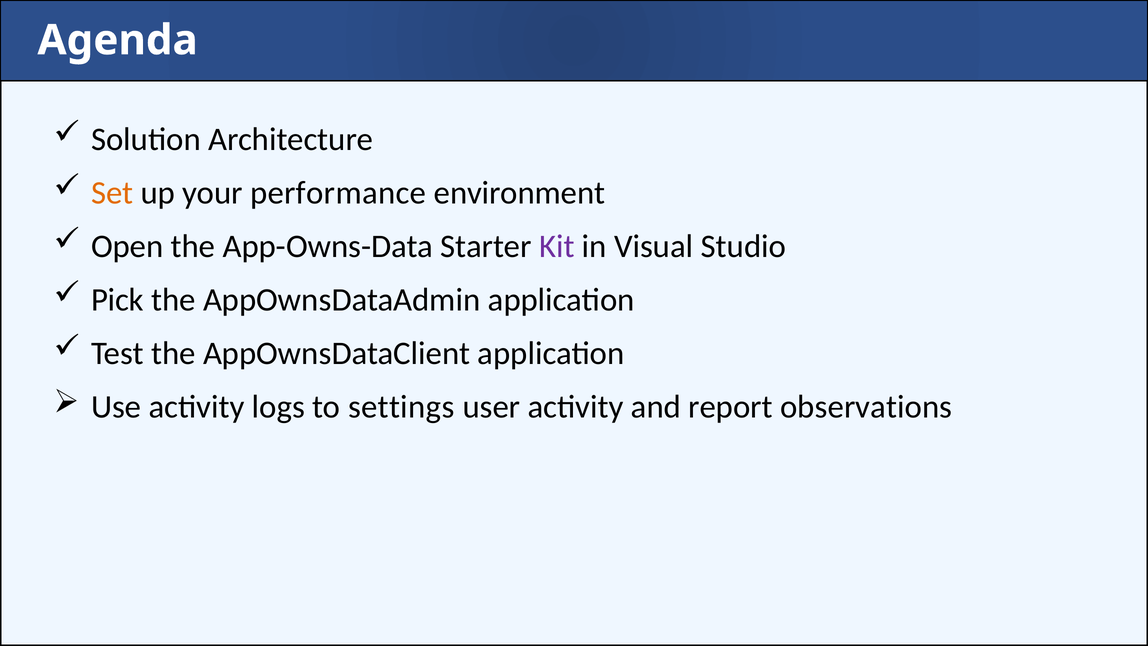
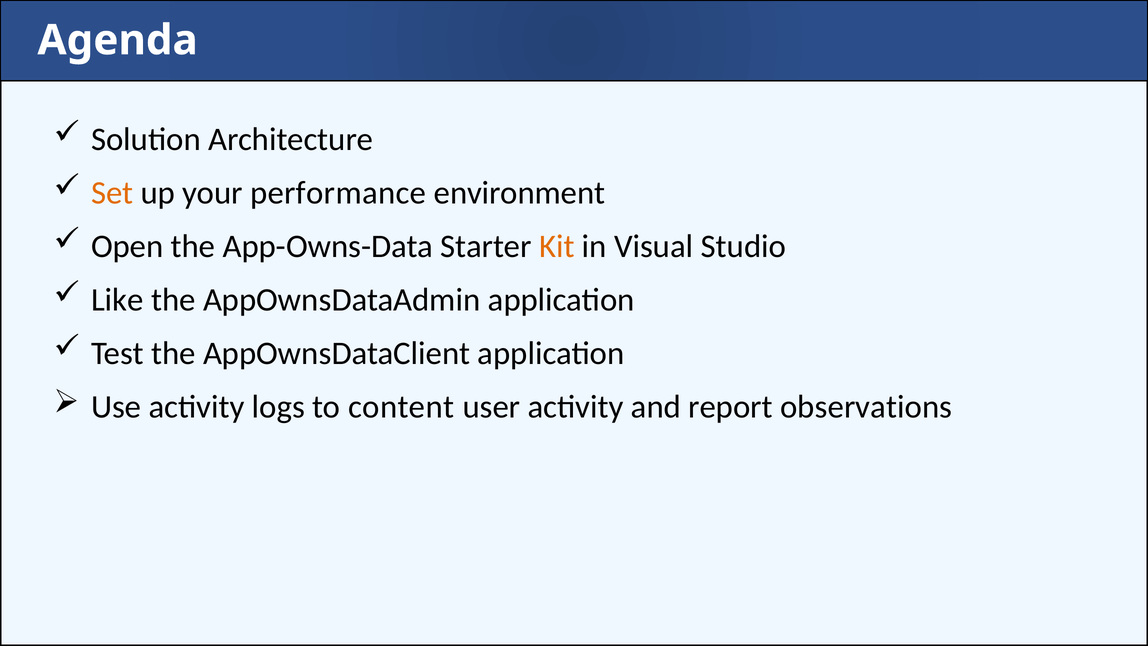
Kit colour: purple -> orange (557, 246)
Pick: Pick -> Like (117, 300)
settings: settings -> content (401, 407)
